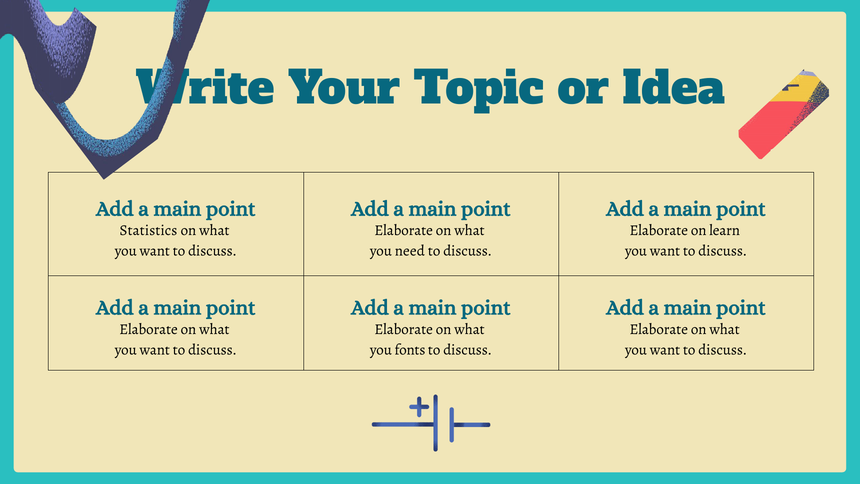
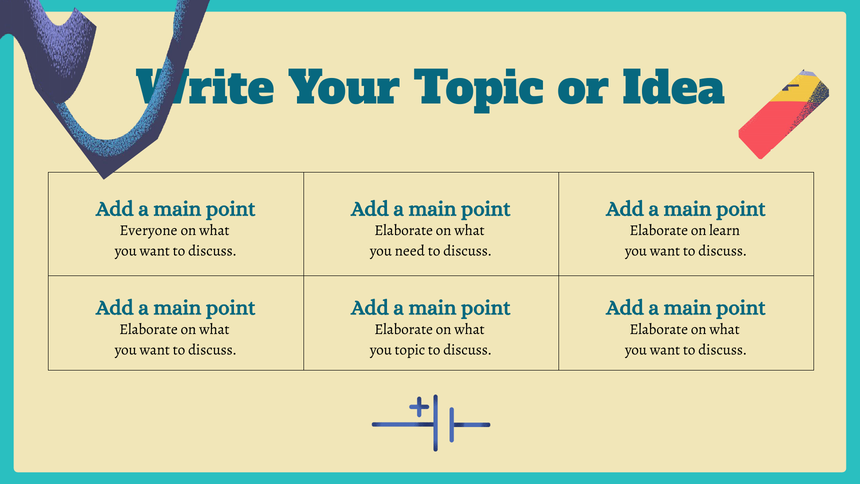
Statistics: Statistics -> Everyone (148, 230)
you fonts: fonts -> topic (410, 350)
